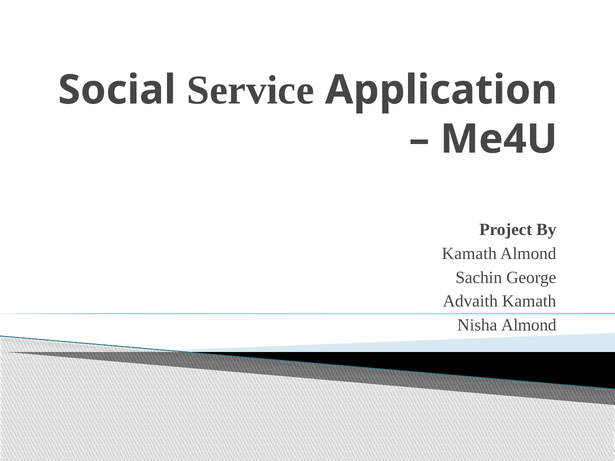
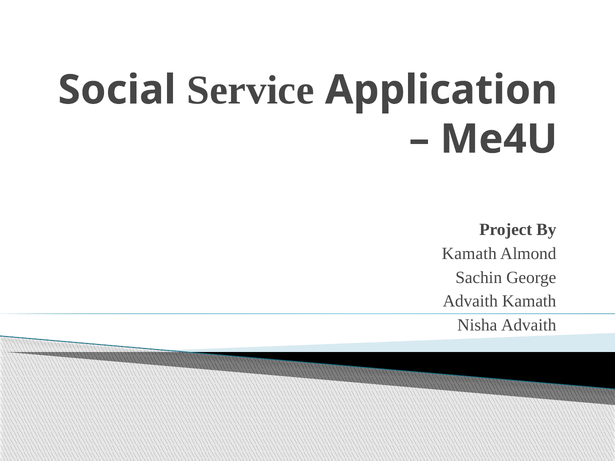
Nisha Almond: Almond -> Advaith (529, 325)
